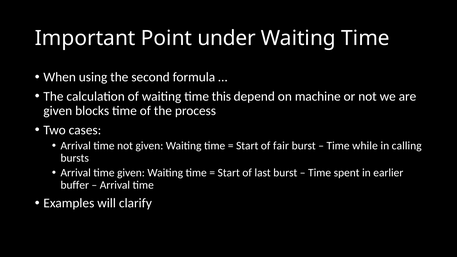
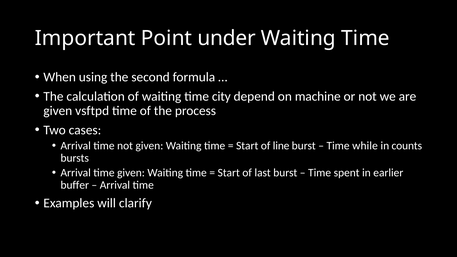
this: this -> city (221, 96)
blocks: blocks -> vsftpd (92, 111)
fair: fair -> line (281, 146)
calling: calling -> counts (407, 146)
